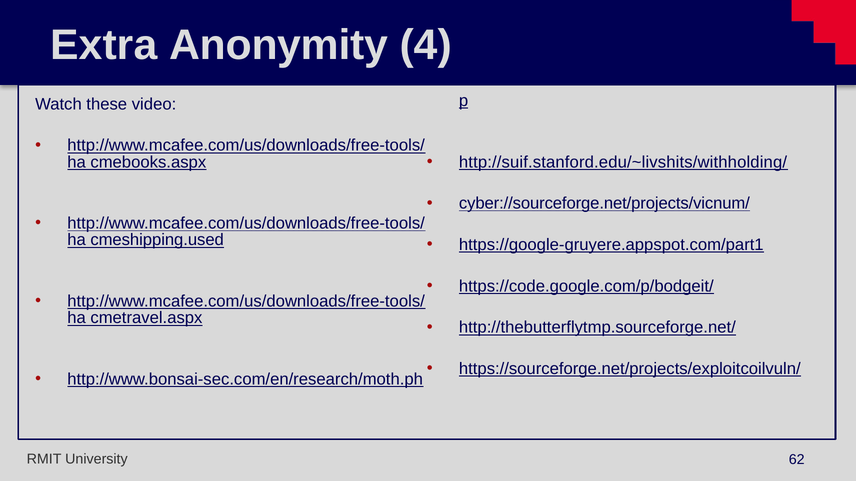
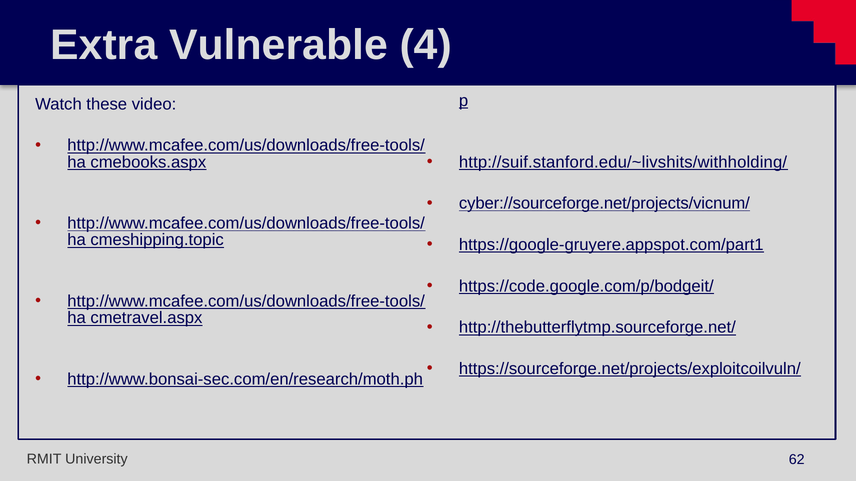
Anonymity: Anonymity -> Vulnerable (279, 45)
cmeshipping.used: cmeshipping.used -> cmeshipping.topic (157, 240)
